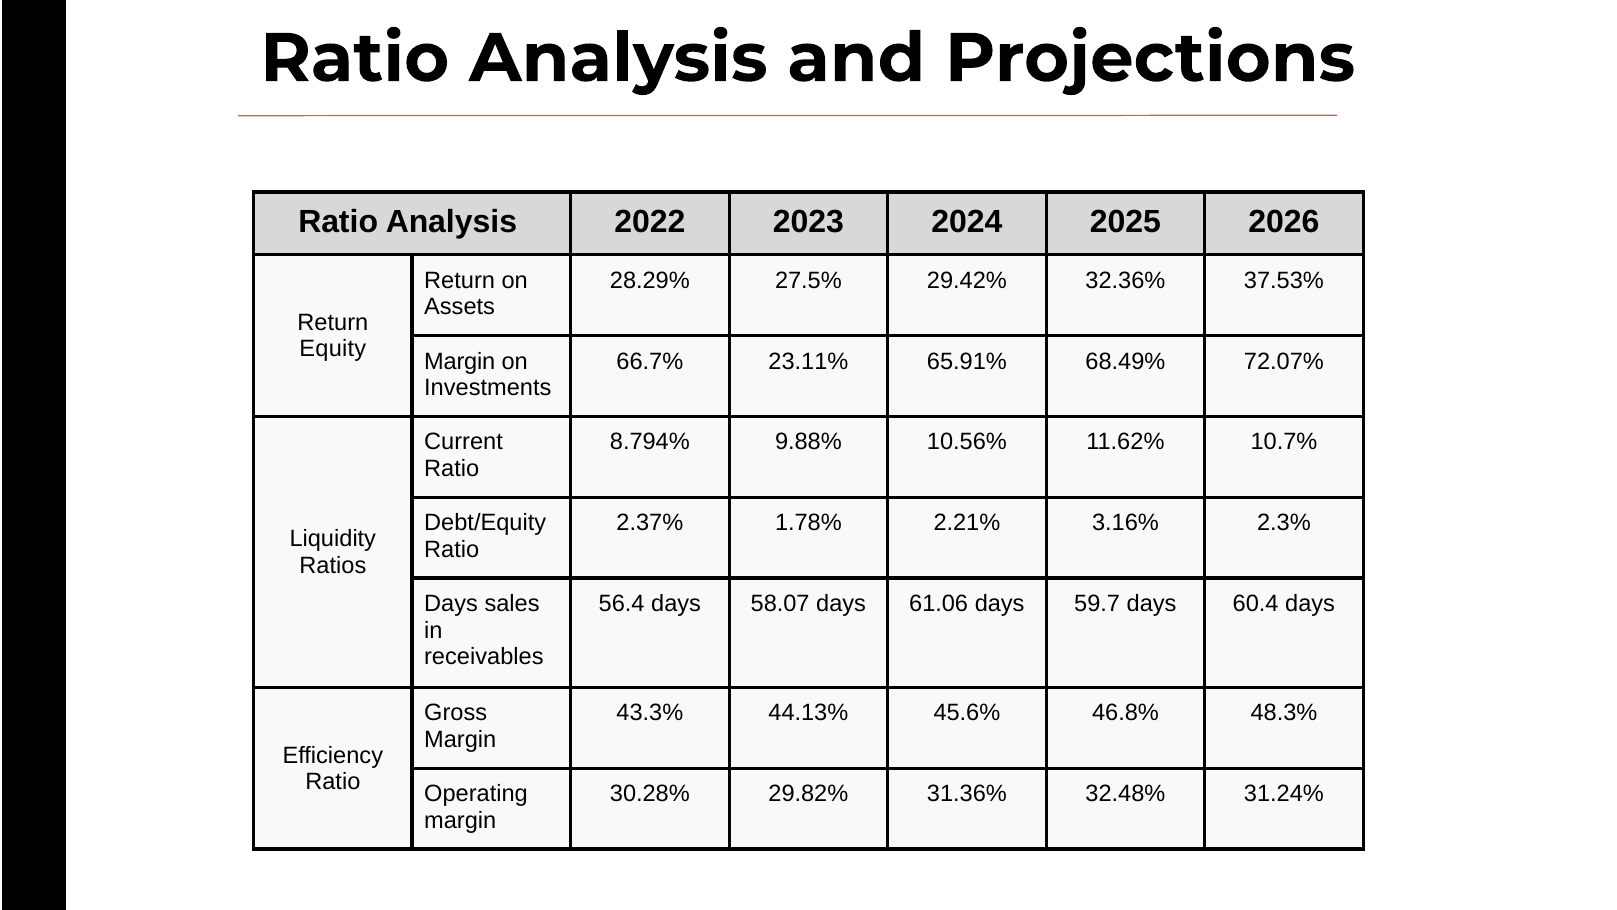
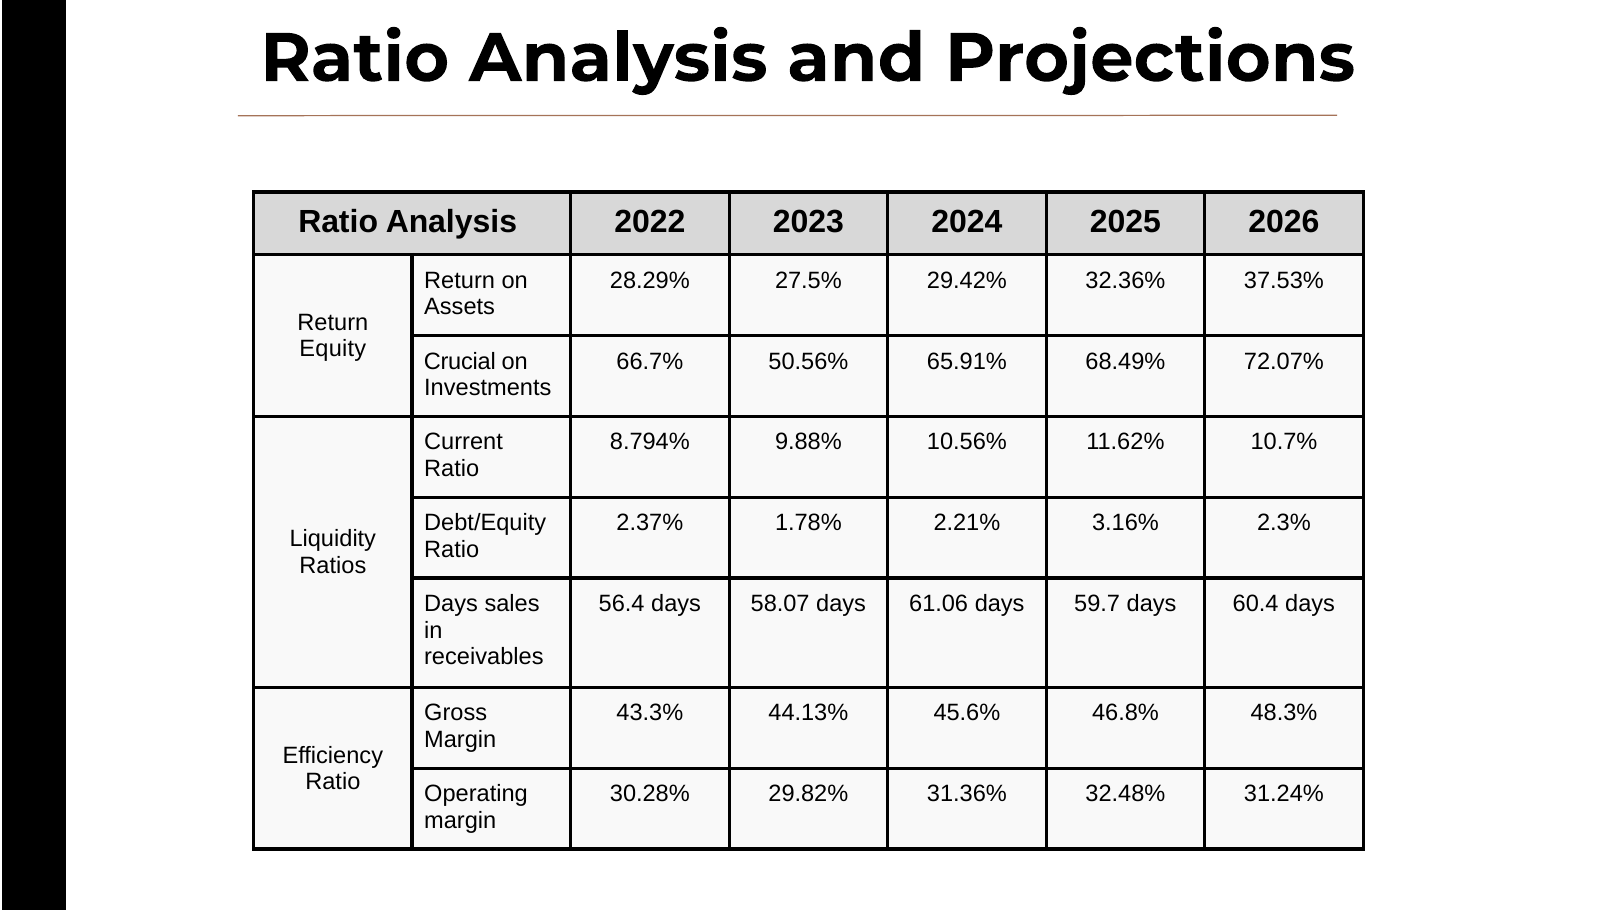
Margin: Margin -> Crucial (460, 361)
23.11%: 23.11% -> 50.56% (808, 361)
